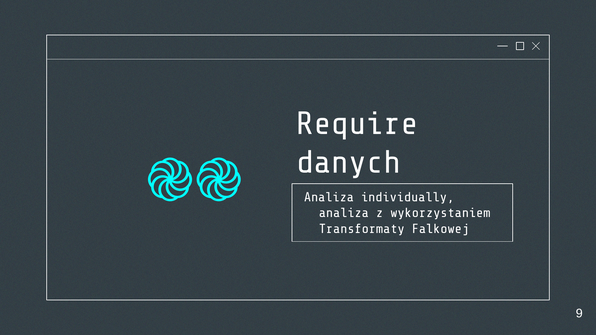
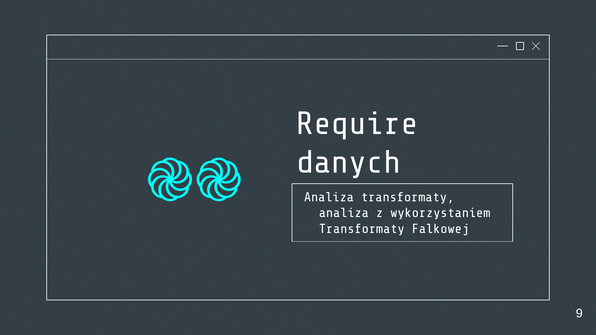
Analiza individually: individually -> transformaty (408, 197)
